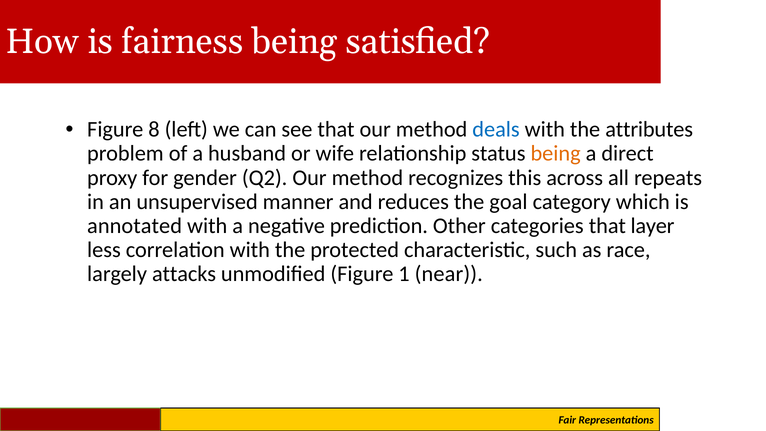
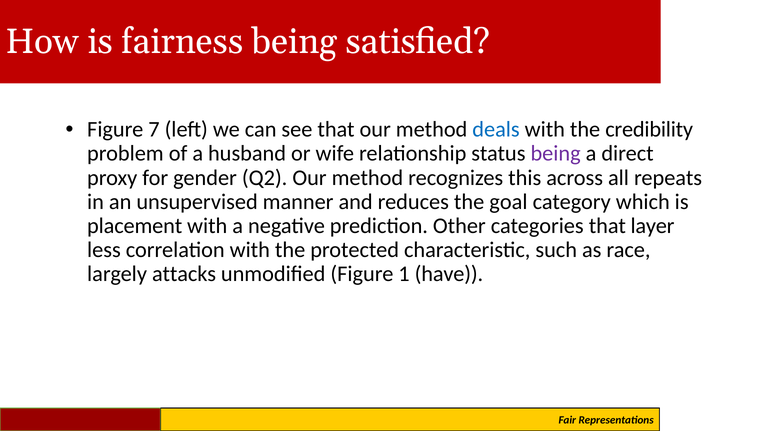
8: 8 -> 7 (154, 129)
attributes: attributes -> credibility (649, 129)
being colour: orange -> purple (556, 154)
annotated: annotated -> placement (135, 226)
near: near -> have (449, 274)
